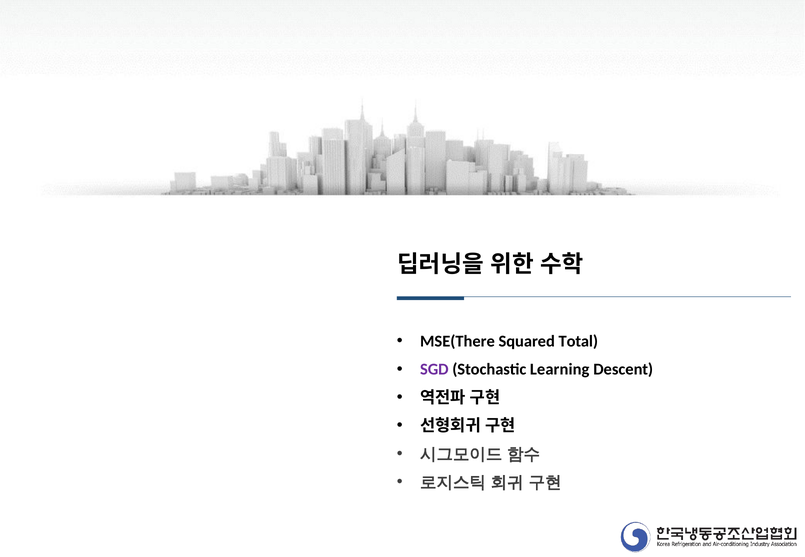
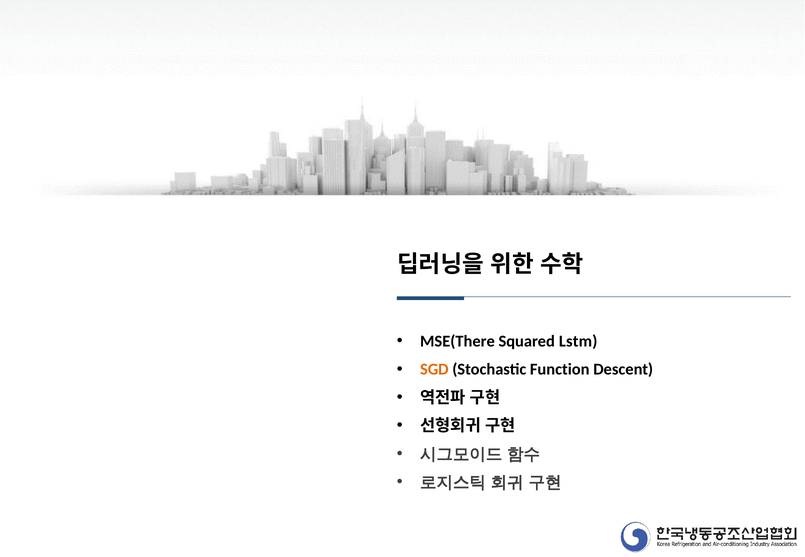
Total: Total -> Lstm (578, 342)
SGD colour: purple -> orange (434, 370)
Learning: Learning -> Function (560, 370)
